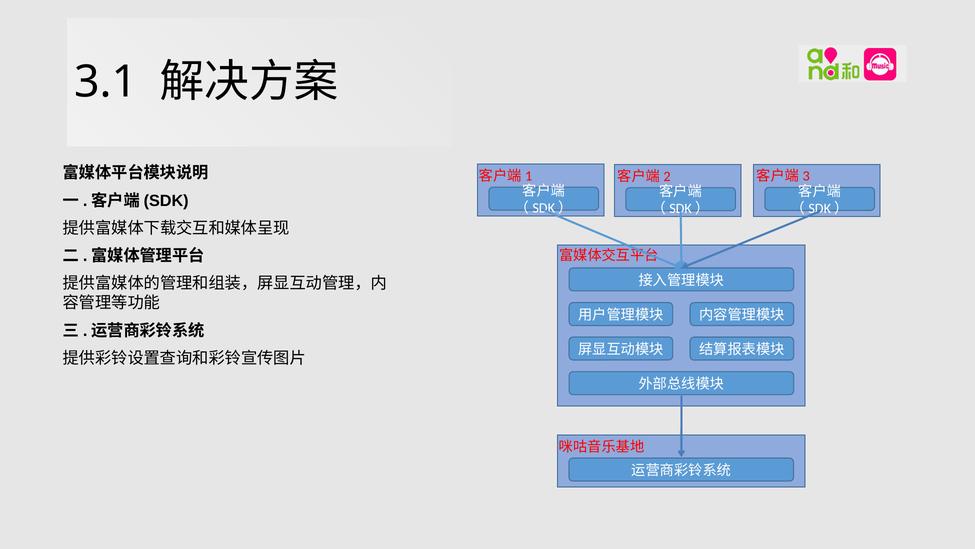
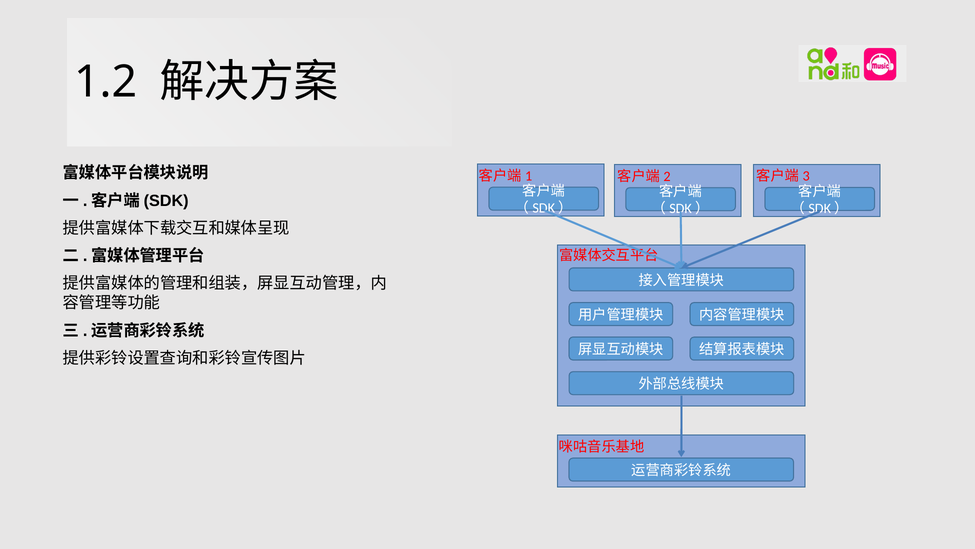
3.1: 3.1 -> 1.2 (106, 82)
